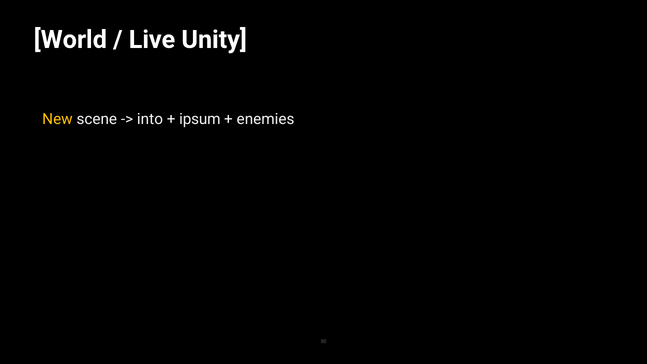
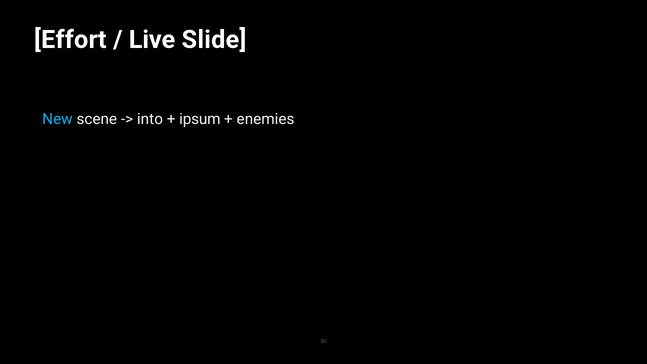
World: World -> Effort (70, 40)
Unity: Unity -> Slide (214, 40)
New colour: yellow -> light blue (57, 119)
